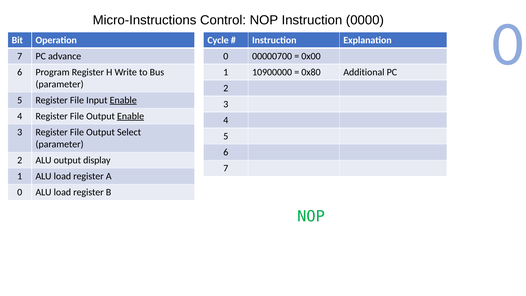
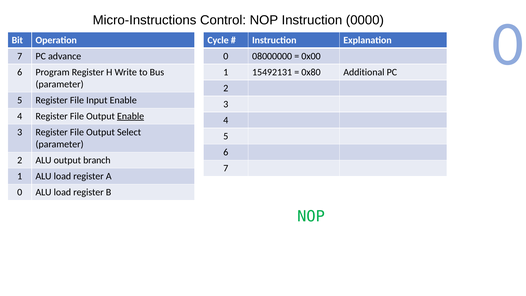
00000700: 00000700 -> 08000000 (272, 56)
10900000: 10900000 -> 15492131 (272, 72)
Enable underline: present -> none (123, 100)
display: display -> branch (97, 160)
